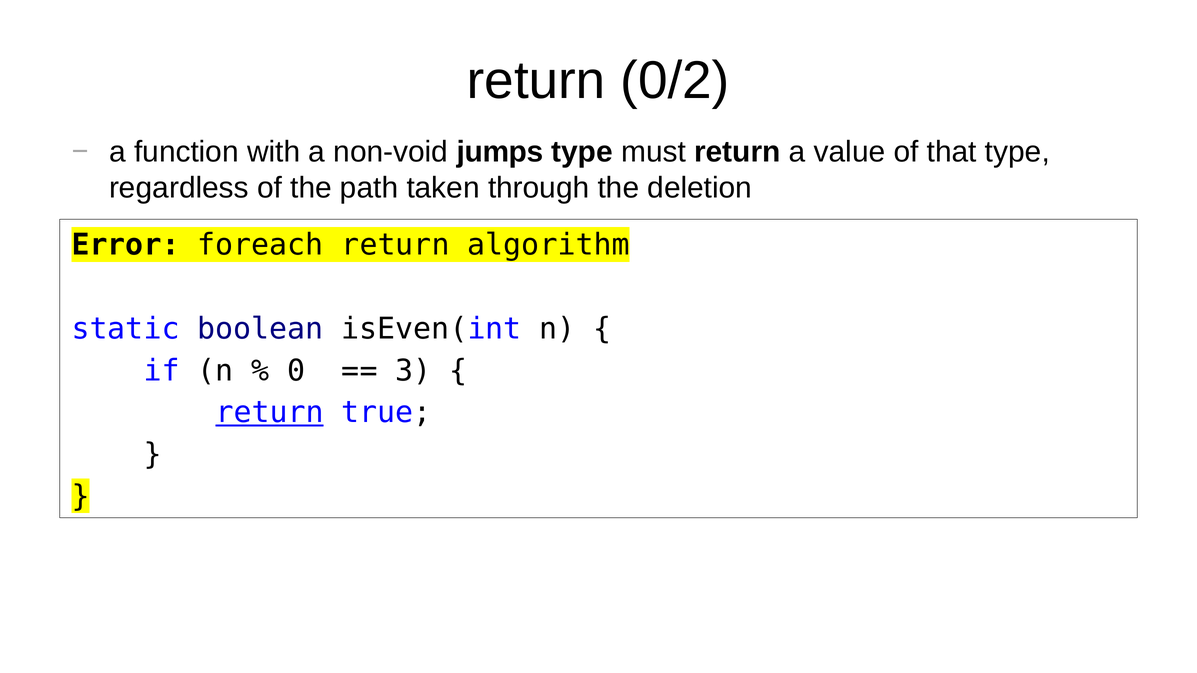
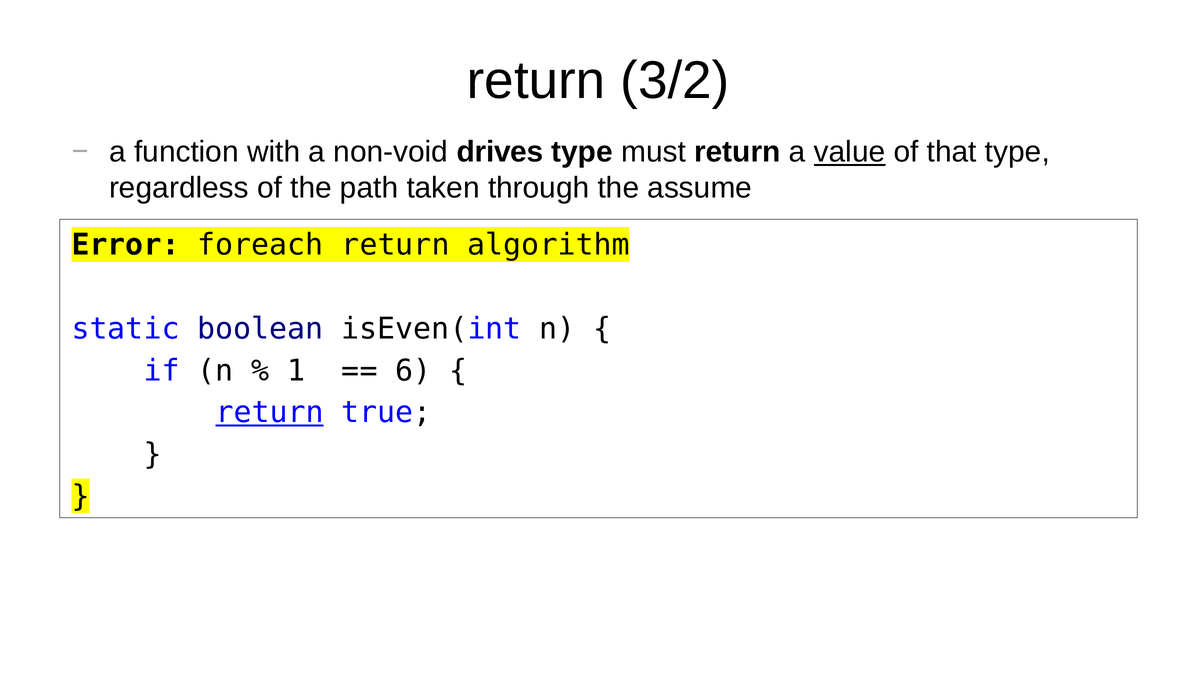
0/2: 0/2 -> 3/2 (675, 81)
jumps: jumps -> drives (500, 152)
value underline: none -> present (850, 152)
deletion: deletion -> assume (700, 188)
0: 0 -> 1 (296, 371)
3: 3 -> 6 (413, 371)
